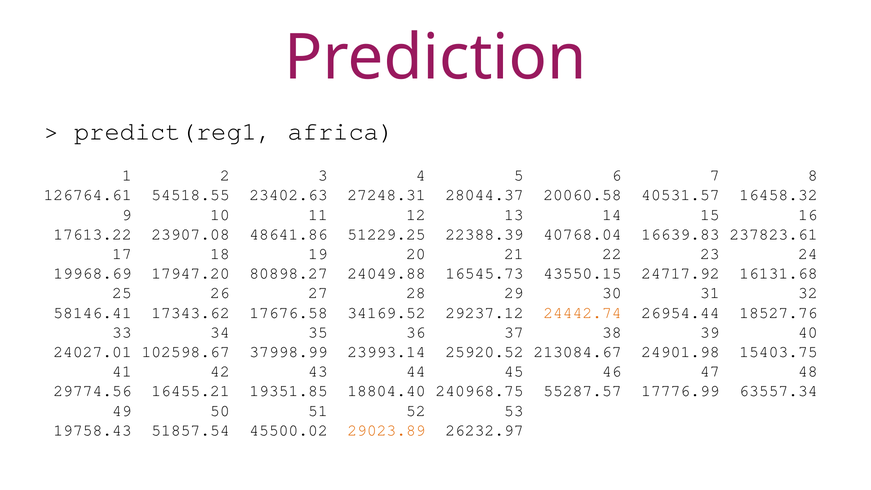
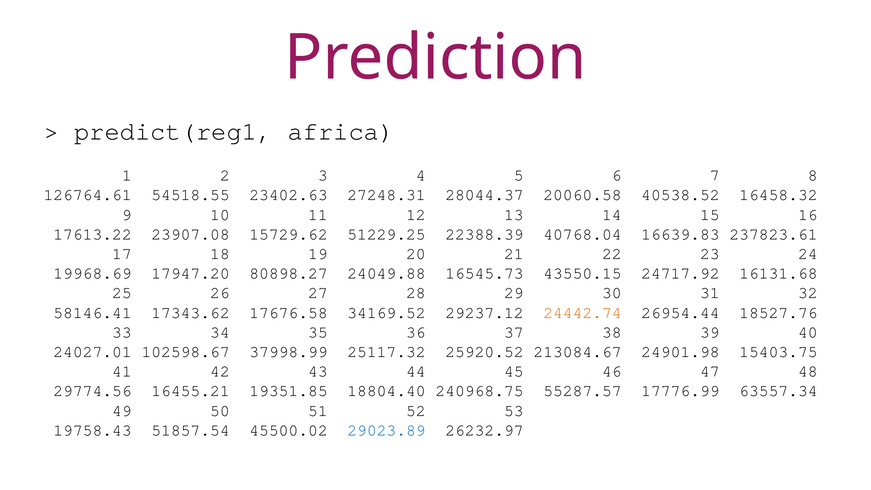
40531.57: 40531.57 -> 40538.52 (680, 195)
48641.86: 48641.86 -> 15729.62 (288, 234)
23993.14: 23993.14 -> 25117.32 (386, 352)
29023.89 colour: orange -> blue (386, 430)
